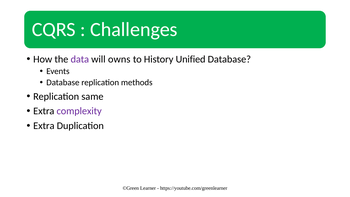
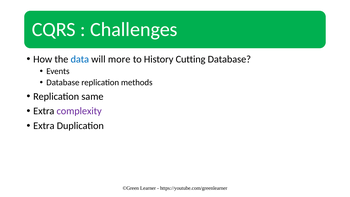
data colour: purple -> blue (80, 59)
owns: owns -> more (119, 59)
Unified: Unified -> Cutting (191, 59)
